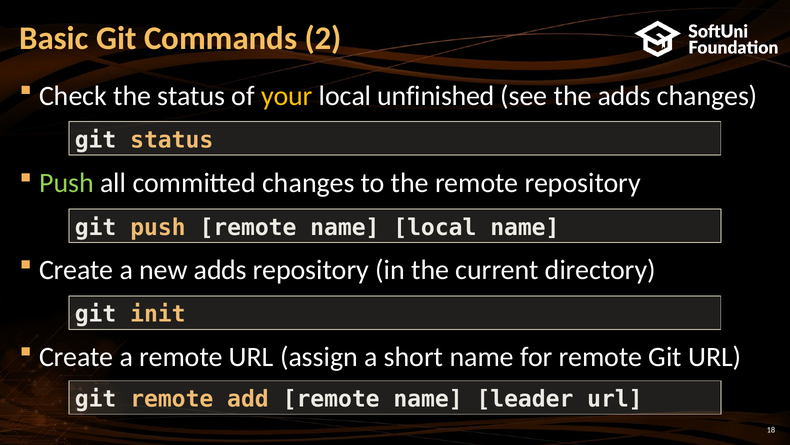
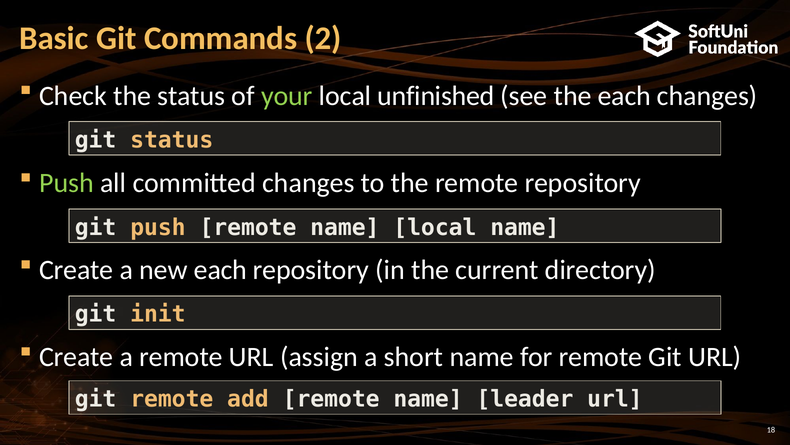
your colour: yellow -> light green (287, 96)
the adds: adds -> each (624, 96)
new adds: adds -> each (220, 270)
